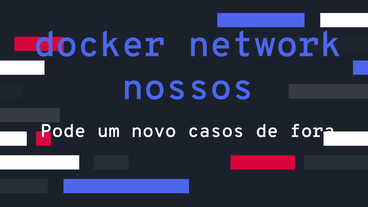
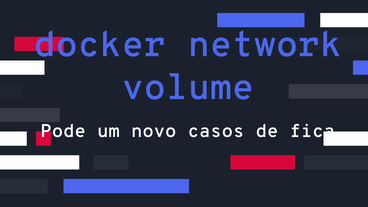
nossos: nossos -> volume (188, 87)
fora: fora -> fica (312, 131)
